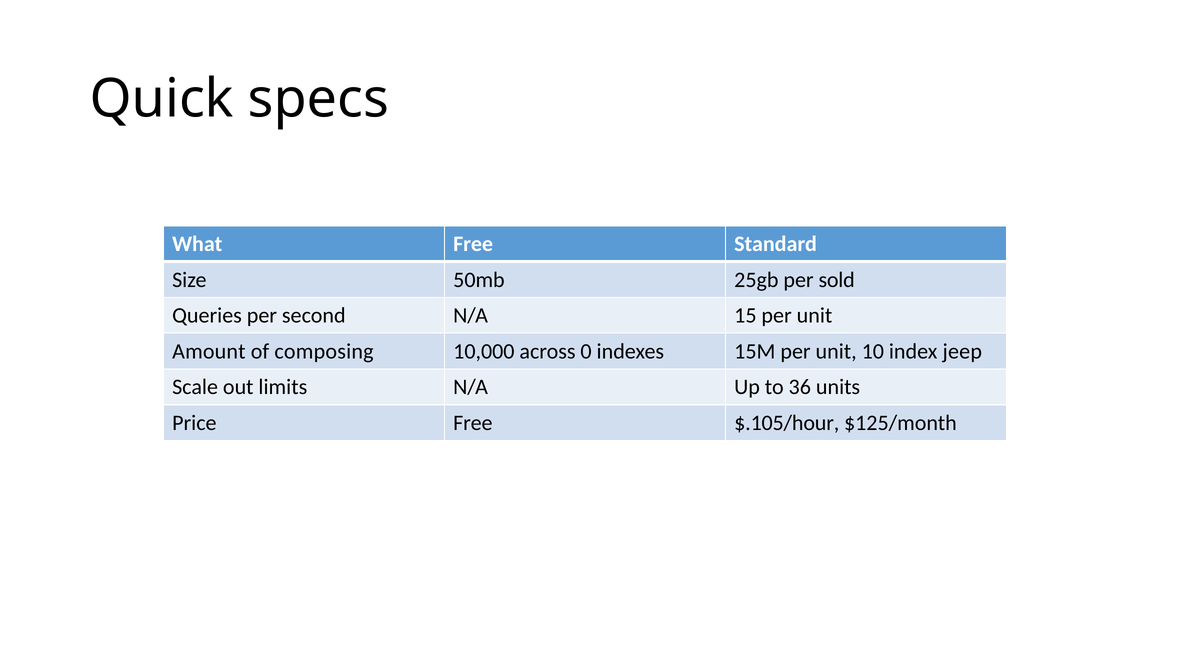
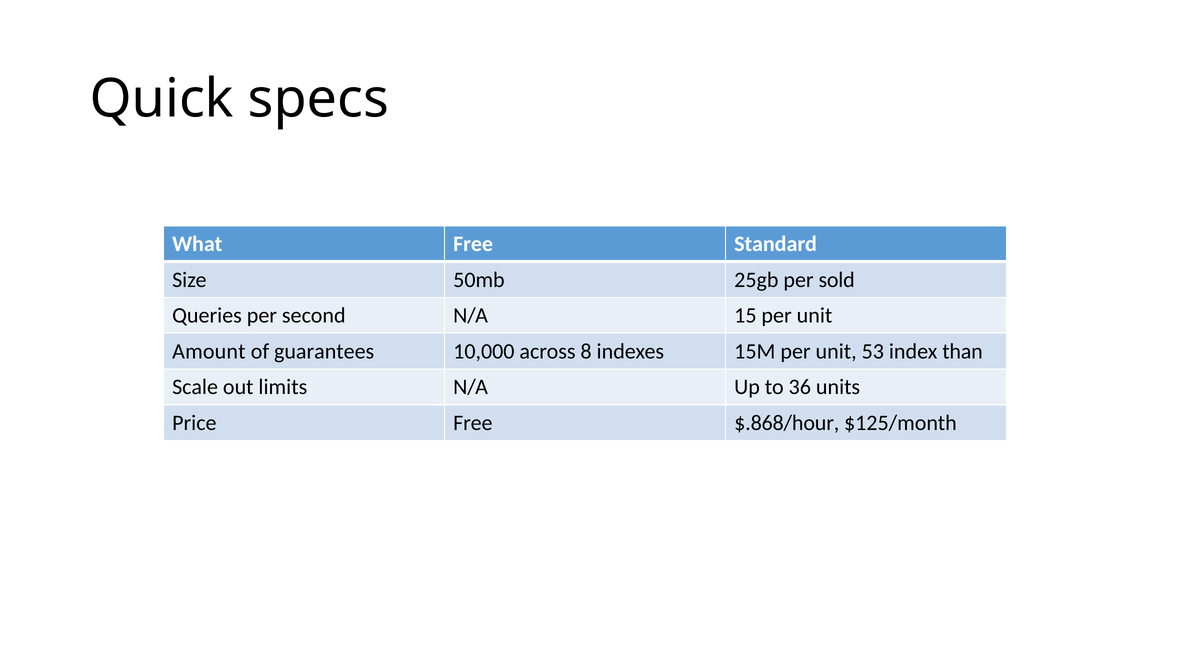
composing: composing -> guarantees (324, 351)
0: 0 -> 8 (586, 351)
10: 10 -> 53 (873, 351)
jeep: jeep -> than (963, 351)
$.105/hour: $.105/hour -> $.868/hour (787, 423)
